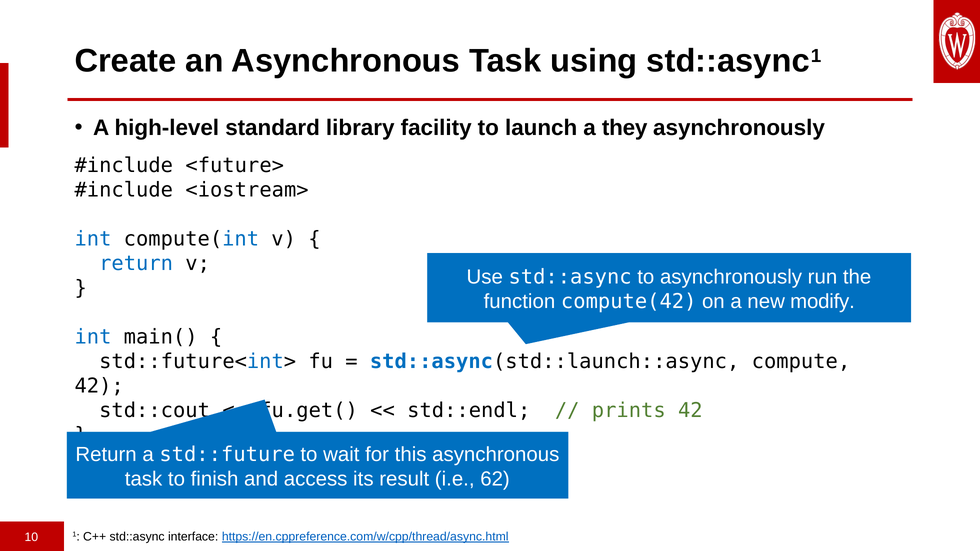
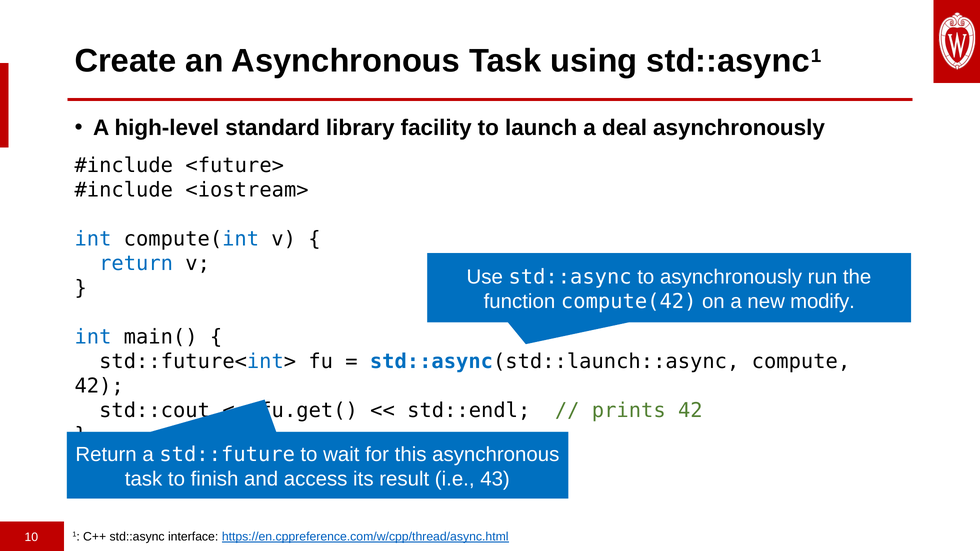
they: they -> deal (625, 128)
62: 62 -> 43 (495, 479)
